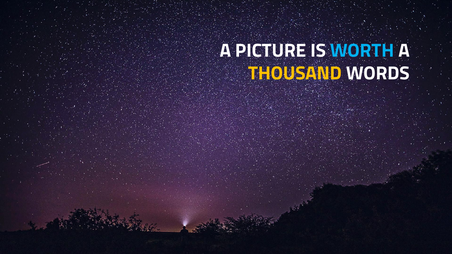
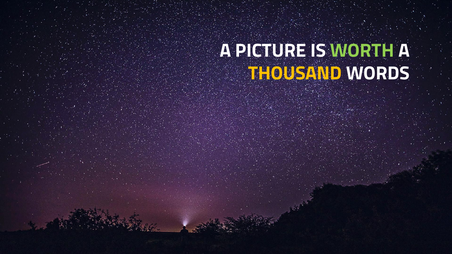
WORTH colour: light blue -> light green (362, 51)
